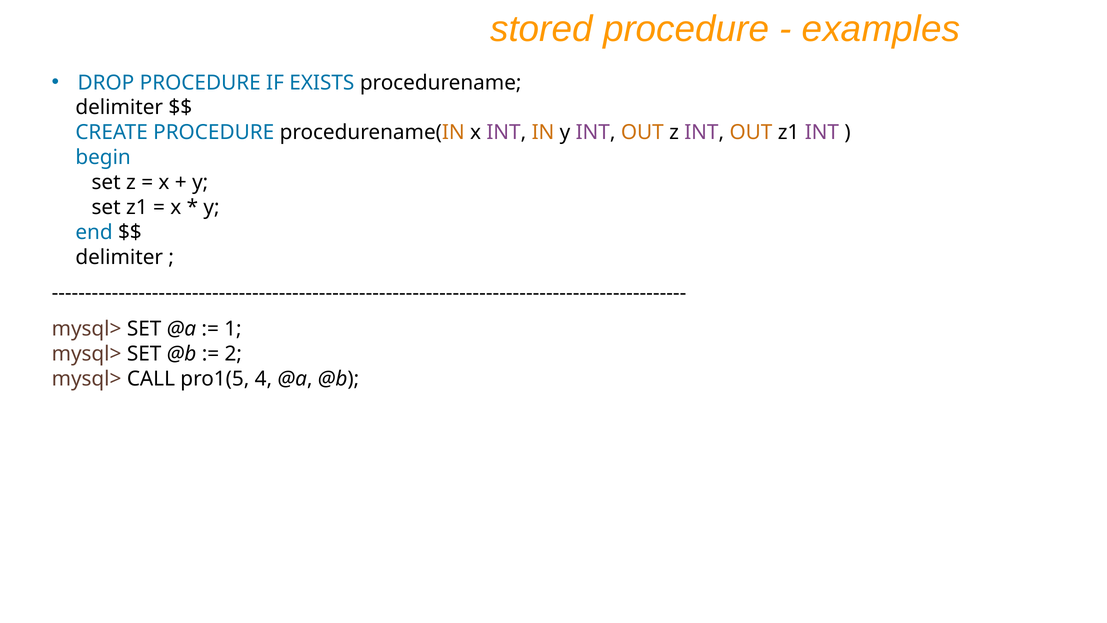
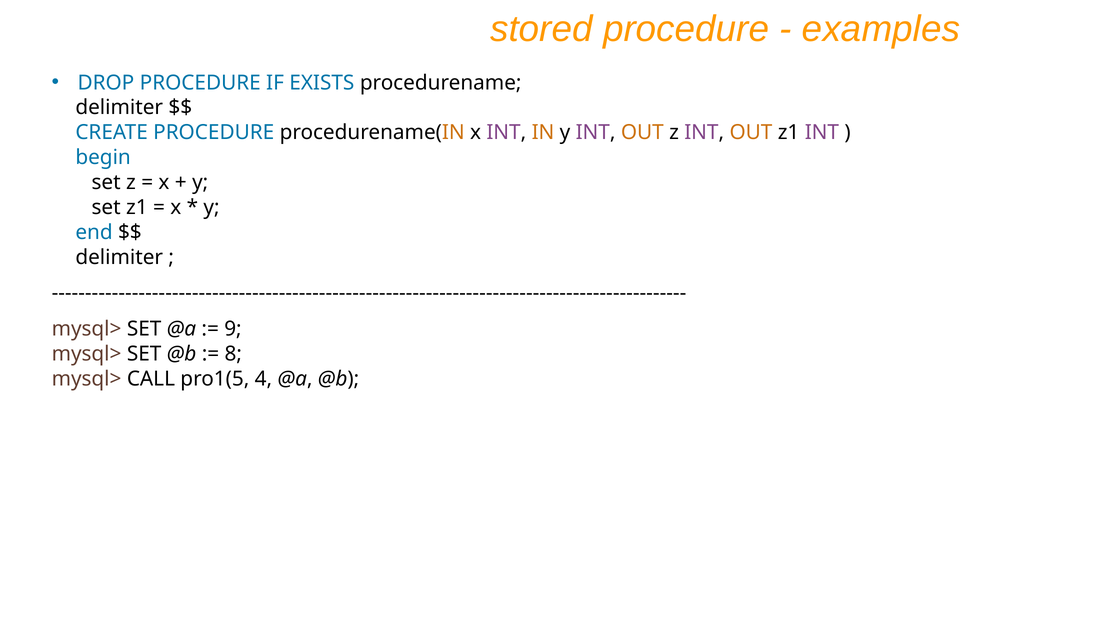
1: 1 -> 9 (233, 329)
2: 2 -> 8 (233, 354)
